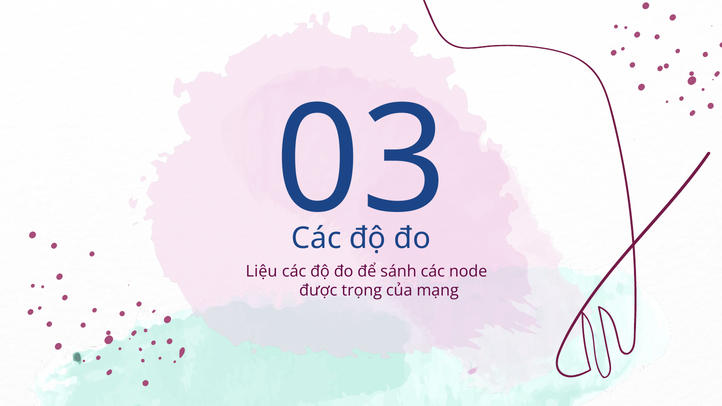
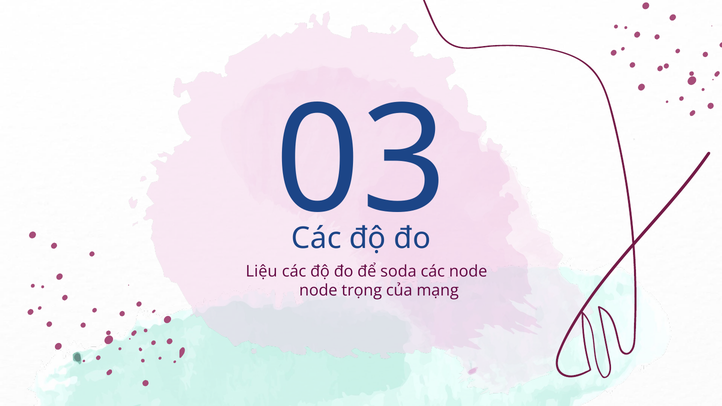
sánh: sánh -> soda (398, 271)
được: được -> node (318, 291)
